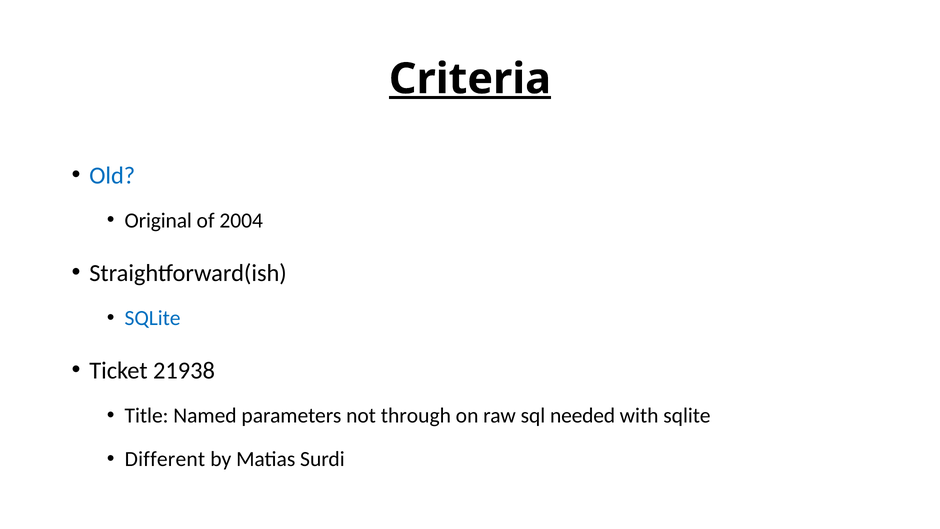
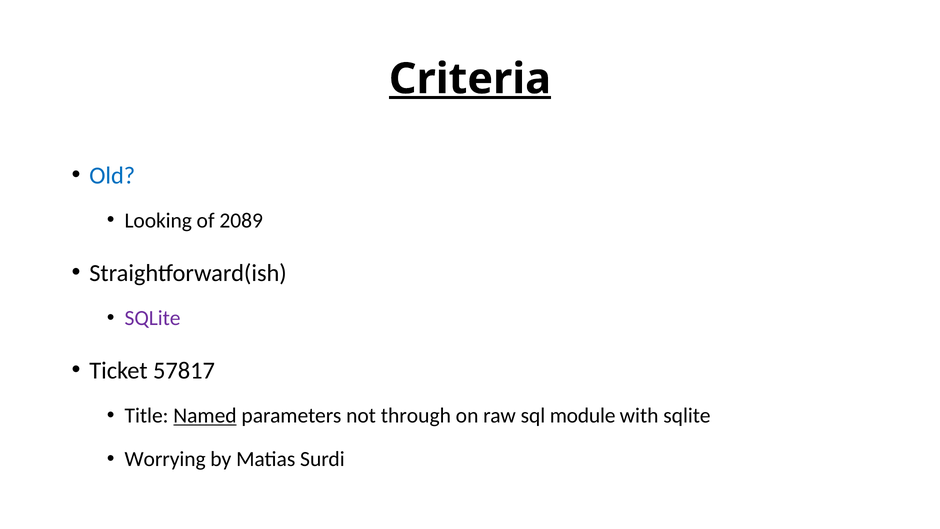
Original: Original -> Looking (158, 221)
2004: 2004 -> 2089 (241, 221)
SQLite colour: blue -> purple (153, 318)
21938: 21938 -> 57817 (184, 370)
Named underline: none -> present (205, 415)
needed: needed -> module (583, 415)
Different: Different -> Worrying (165, 459)
